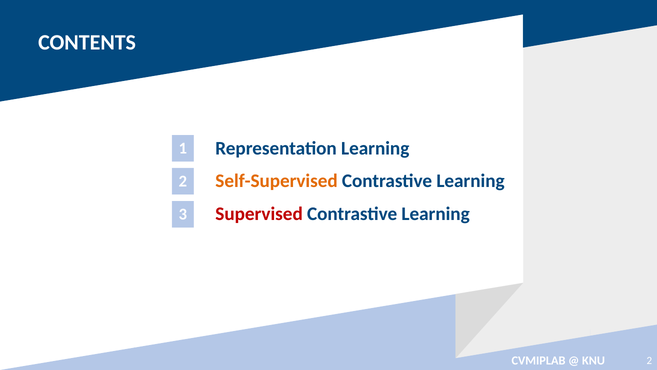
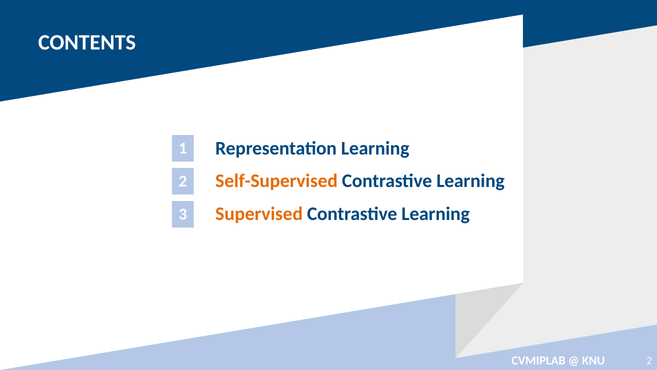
Supervised colour: red -> orange (259, 214)
